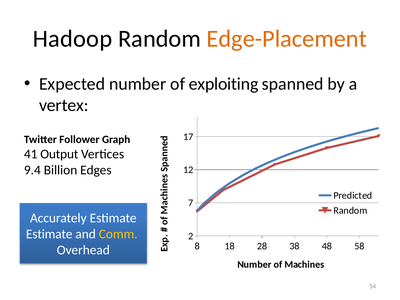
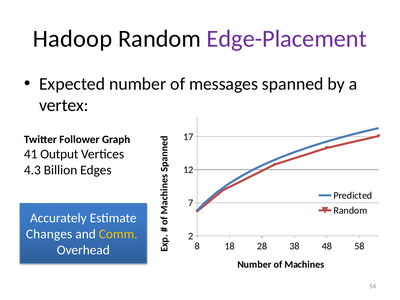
Edge-Placement colour: orange -> purple (287, 39)
exploiting: exploiting -> messages (224, 84)
9.4: 9.4 -> 4.3 (32, 170)
Estimate: Estimate -> Changes (49, 234)
